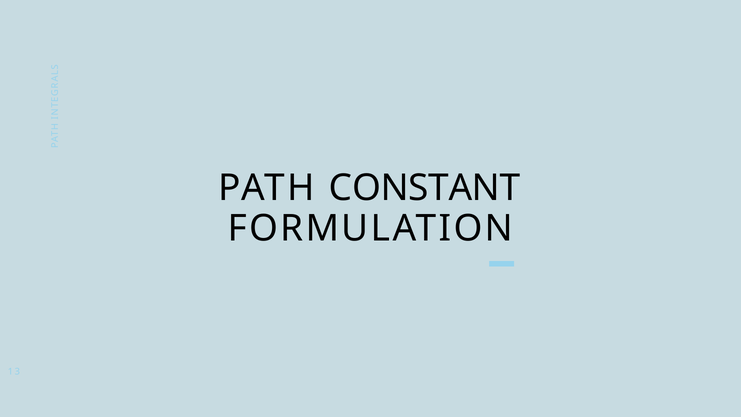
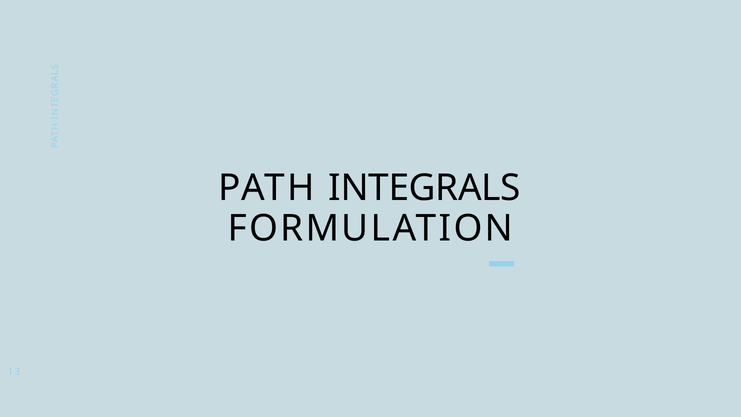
CONSTANT: CONSTANT -> INTEGRALS (425, 188)
